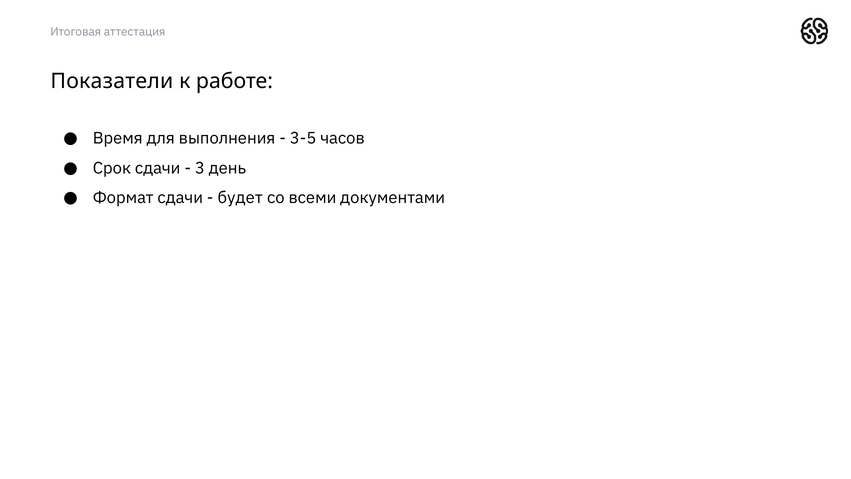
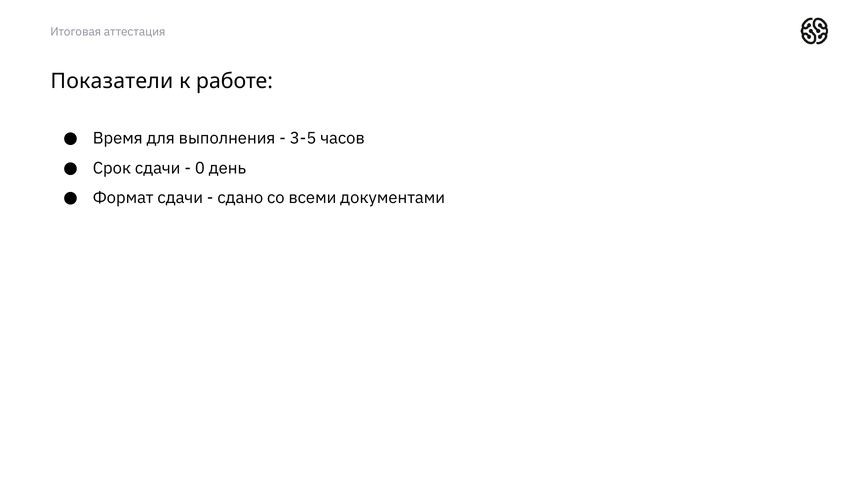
3: 3 -> 0 (200, 168)
будет: будет -> сдано (240, 198)
